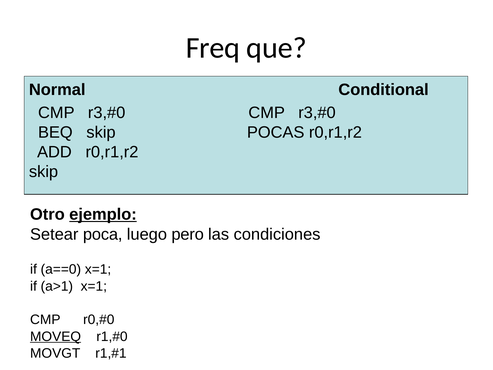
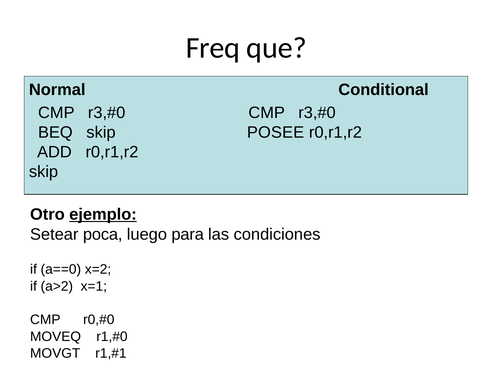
POCAS: POCAS -> POSEE (276, 132)
pero: pero -> para (188, 234)
a==0 x=1: x=1 -> x=2 (98, 269)
a>1: a>1 -> a>2 (57, 286)
MOVEQ underline: present -> none (56, 336)
